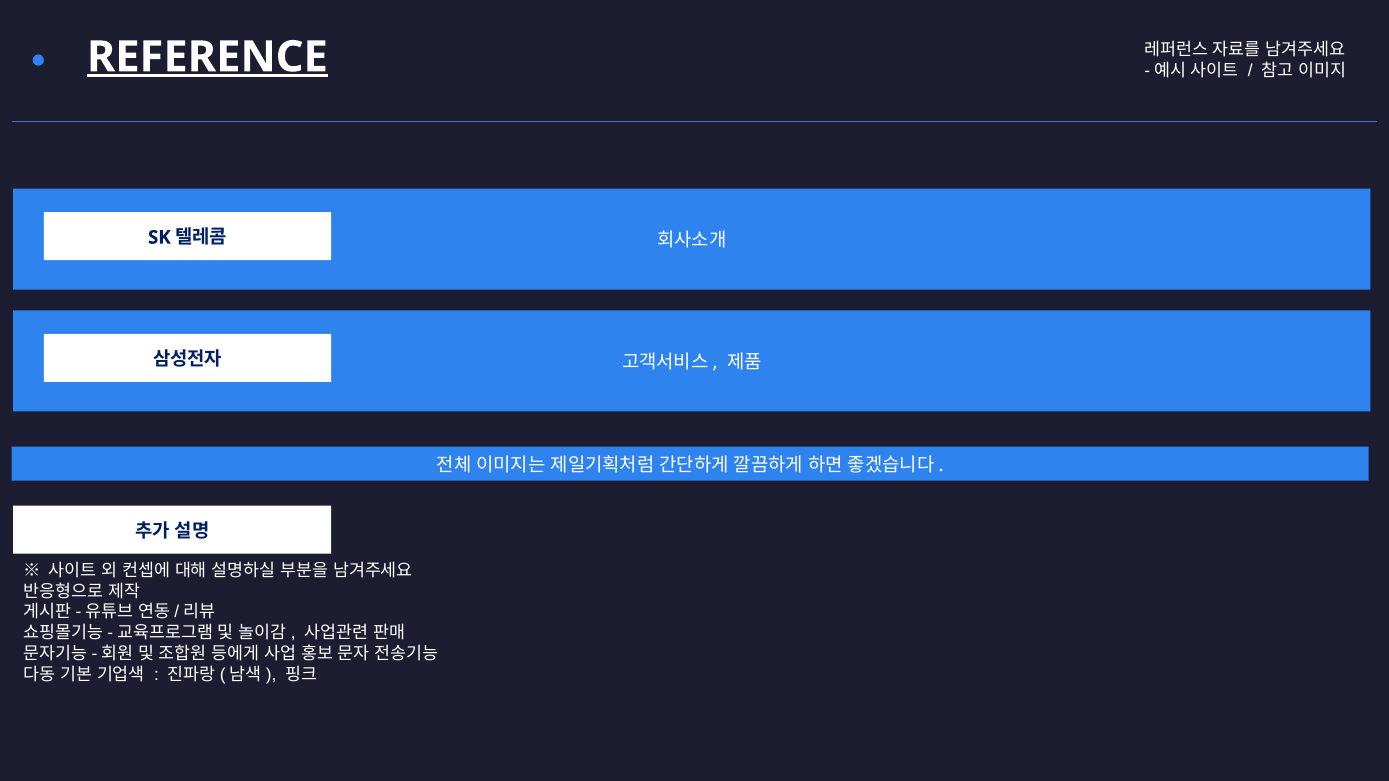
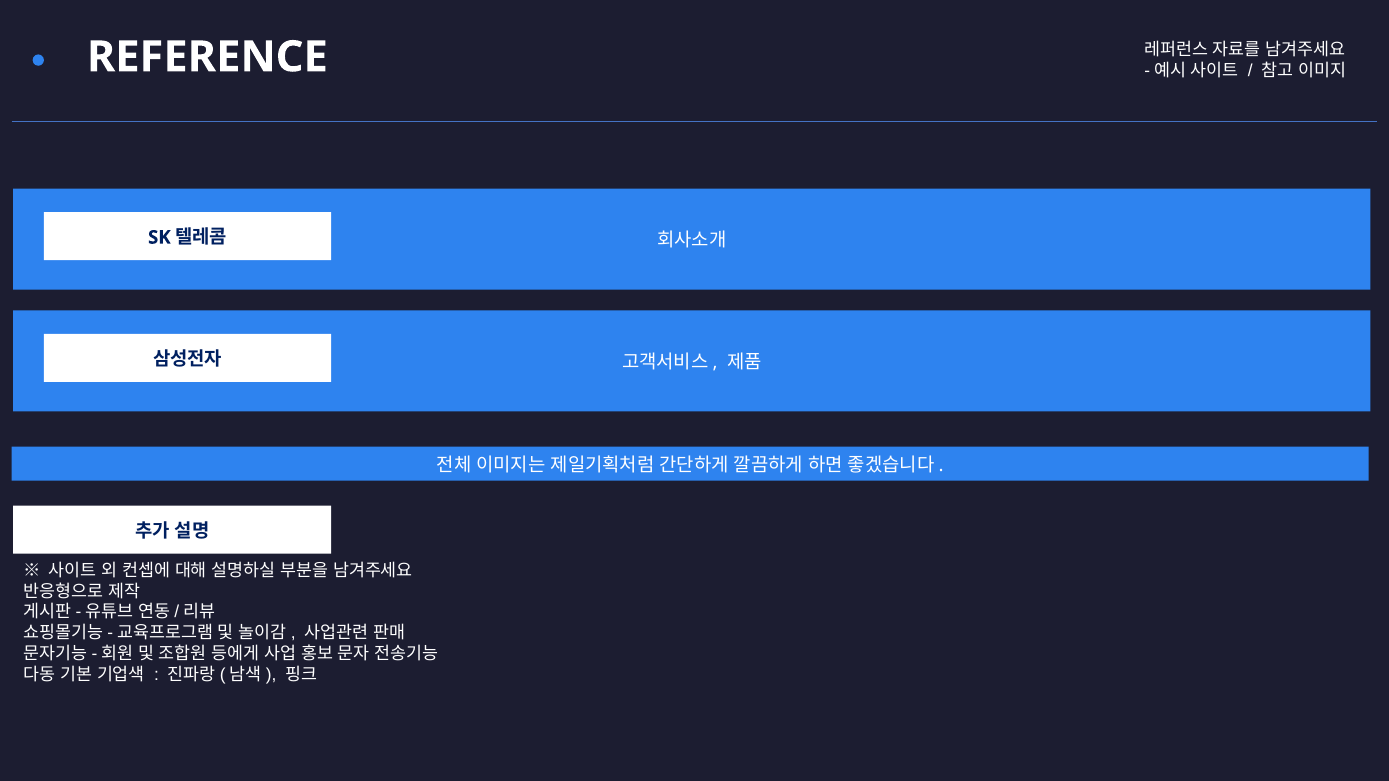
REFERENCE underline: present -> none (207, 57)
